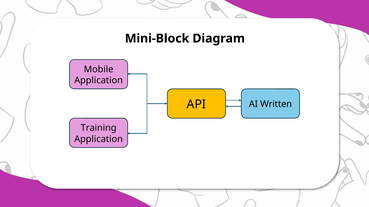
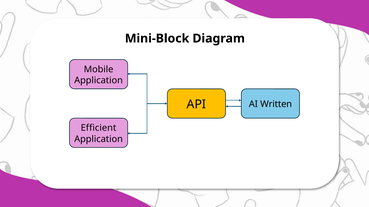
Training: Training -> Efficient (99, 128)
